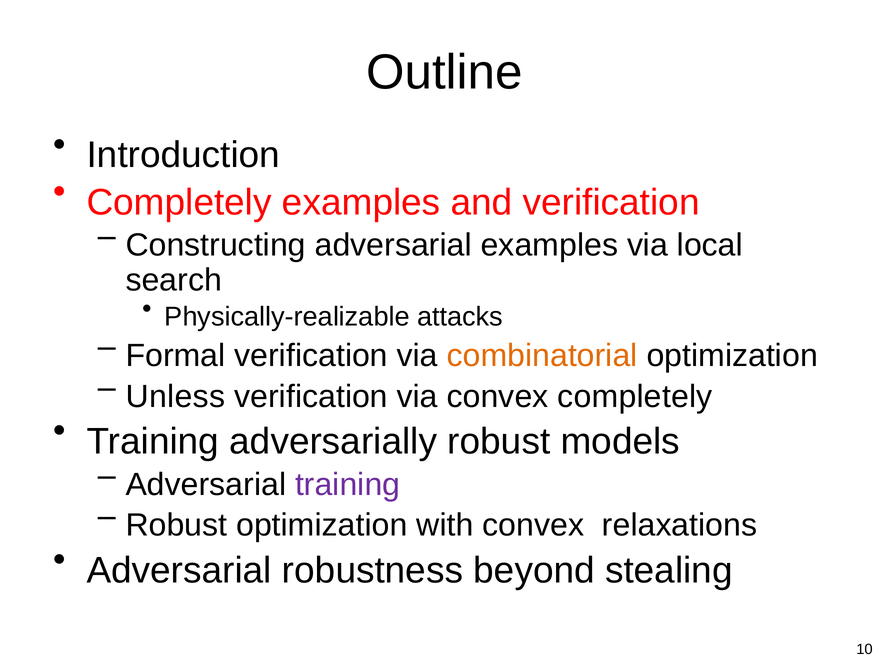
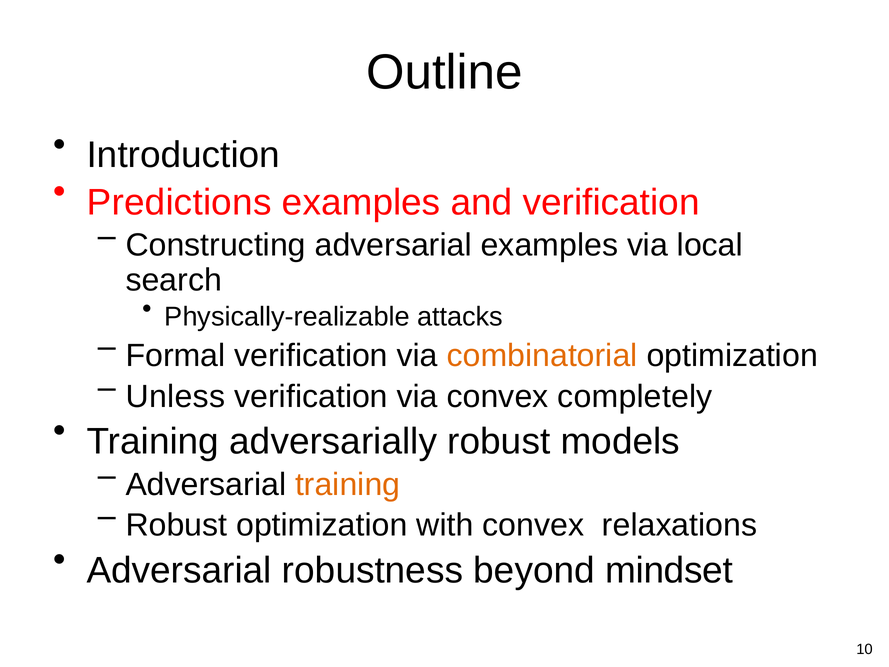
Completely: Completely -> Predictions (179, 202)
training colour: purple -> orange (348, 484)
stealing: stealing -> mindset (669, 570)
